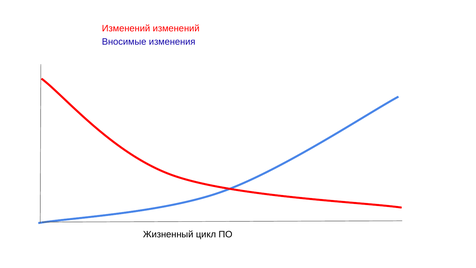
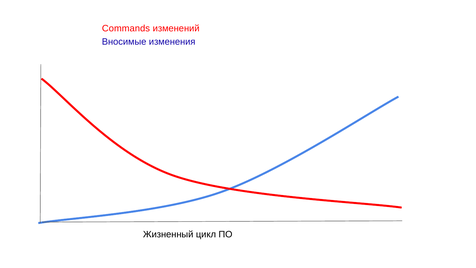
Изменений: Изменений -> Commands (126, 29)
